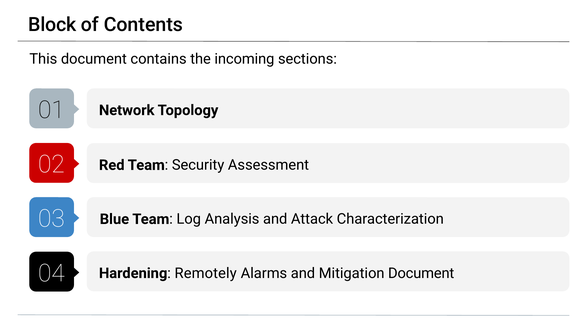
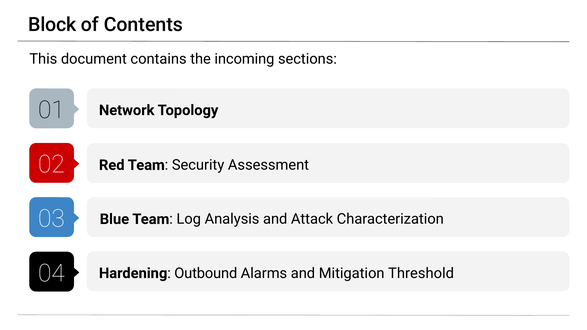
Remotely: Remotely -> Outbound (206, 273)
Mitigation Document: Document -> Threshold (421, 273)
